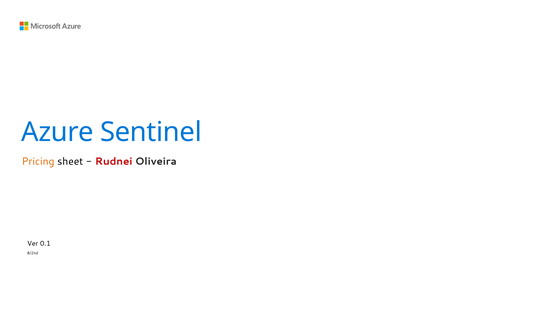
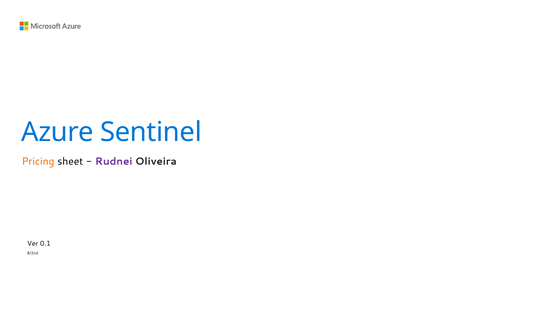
Rudnei colour: red -> purple (114, 161)
